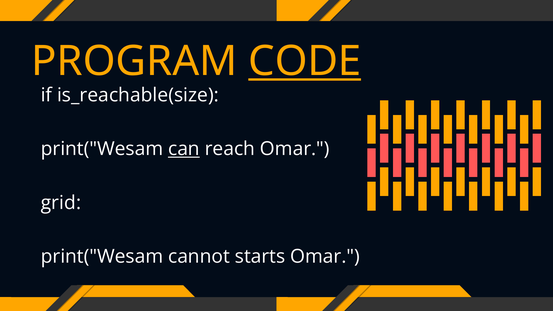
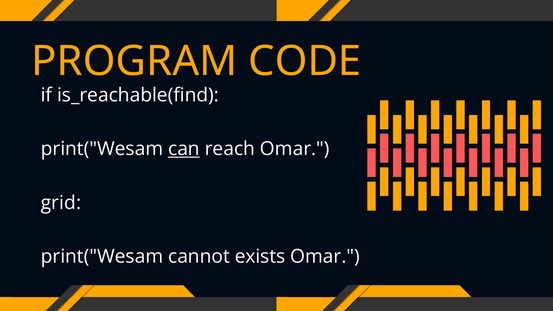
CODE underline: present -> none (305, 61)
is_reachable(size: is_reachable(size -> is_reachable(find (138, 95)
starts: starts -> exists (260, 257)
